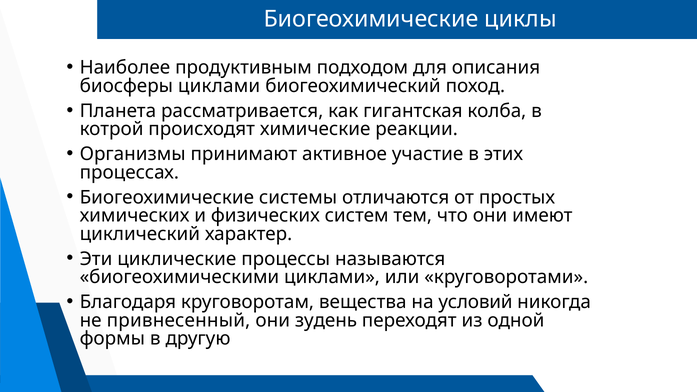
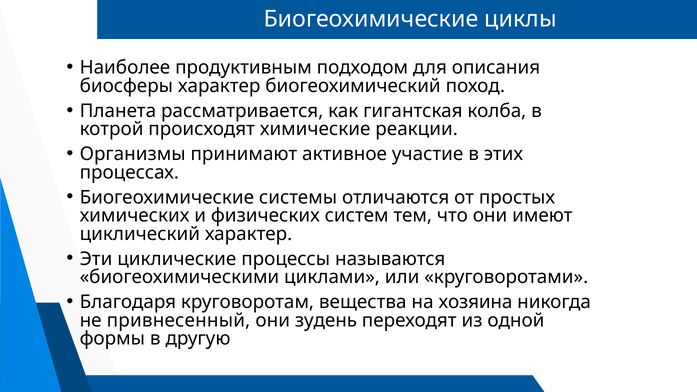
биосферы циклами: циклами -> характер (219, 86)
условий: условий -> хозяина (475, 302)
